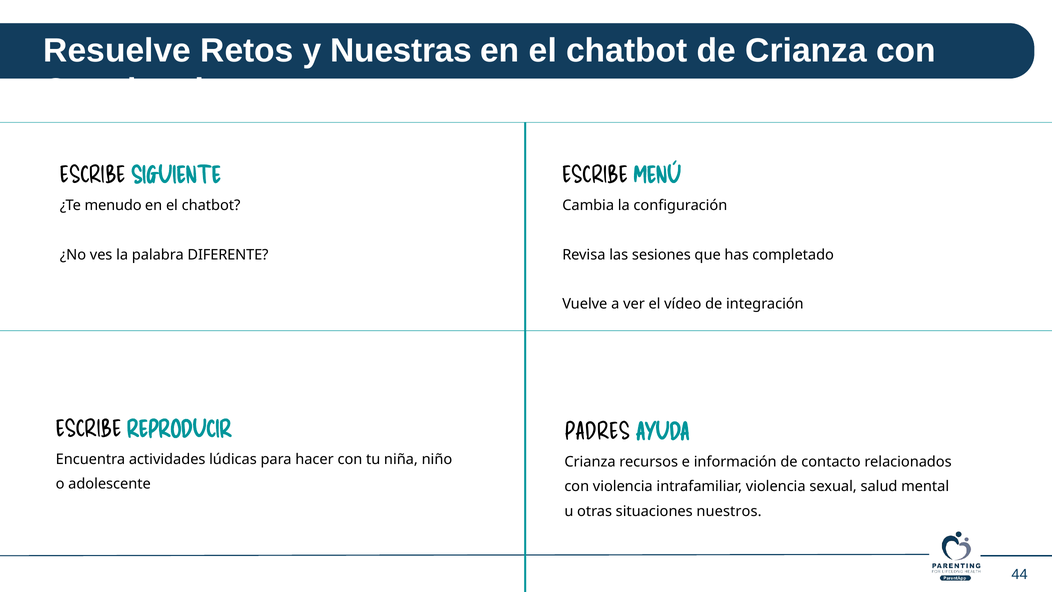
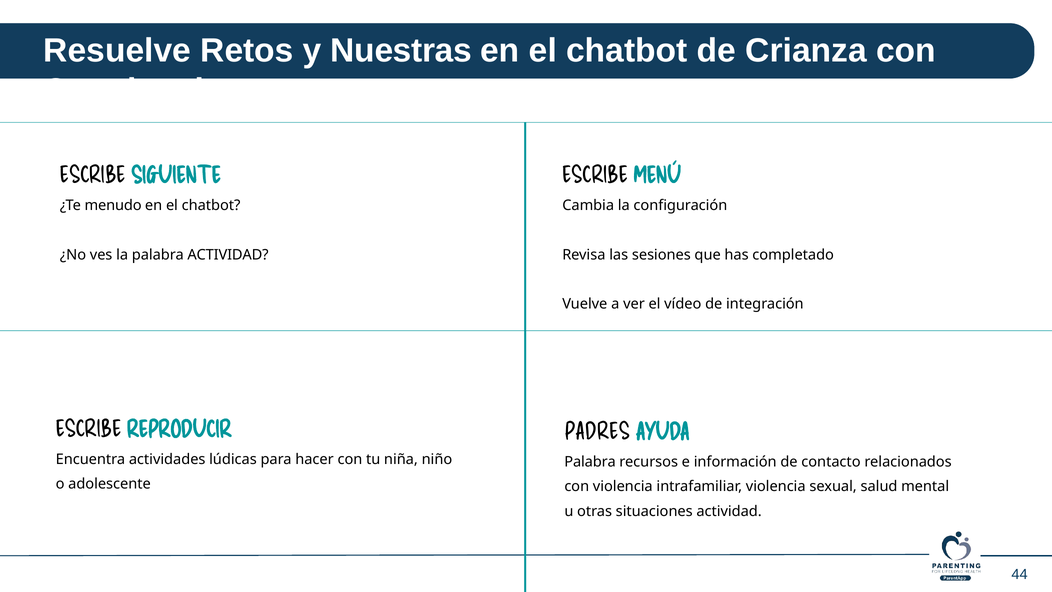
palabra DIFERENTE: DIFERENTE -> ACTIVIDAD (228, 255)
Crianza: Crianza -> Palabra (590, 462)
situaciones nuestros: nuestros -> actividad (729, 511)
